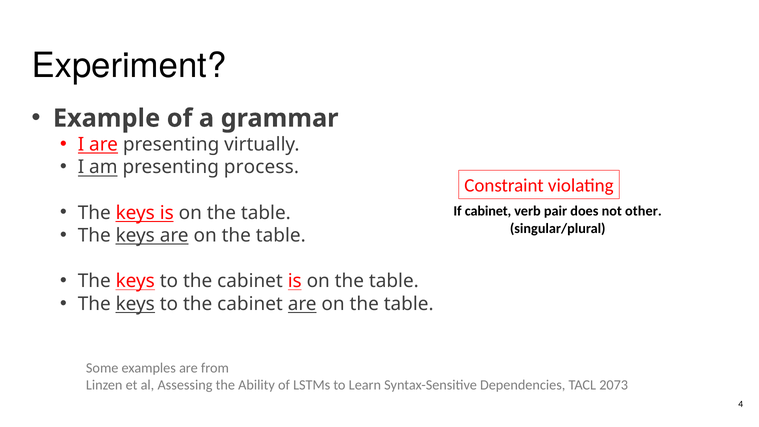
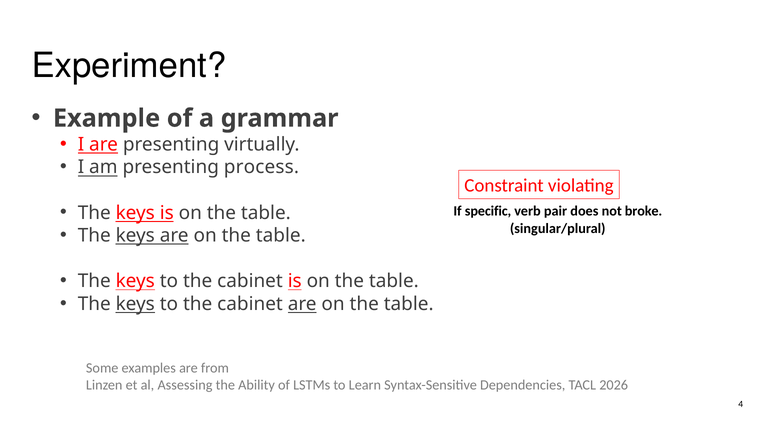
If cabinet: cabinet -> specific (488, 211)
other: other -> broke (644, 211)
2073: 2073 -> 2026 (614, 385)
